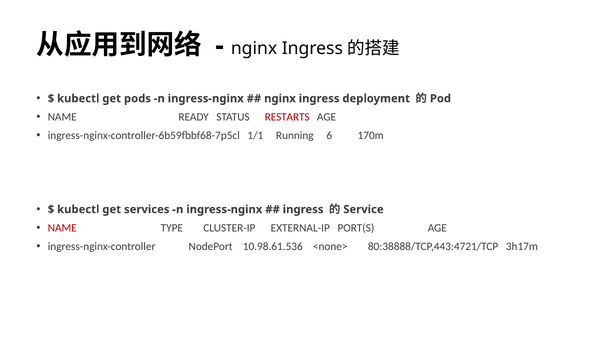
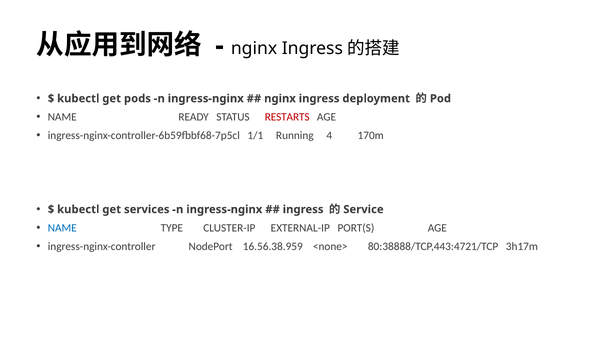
6: 6 -> 4 (329, 135)
NAME colour: red -> blue (62, 228)
10.98.61.536: 10.98.61.536 -> 16.56.38.959 (273, 246)
